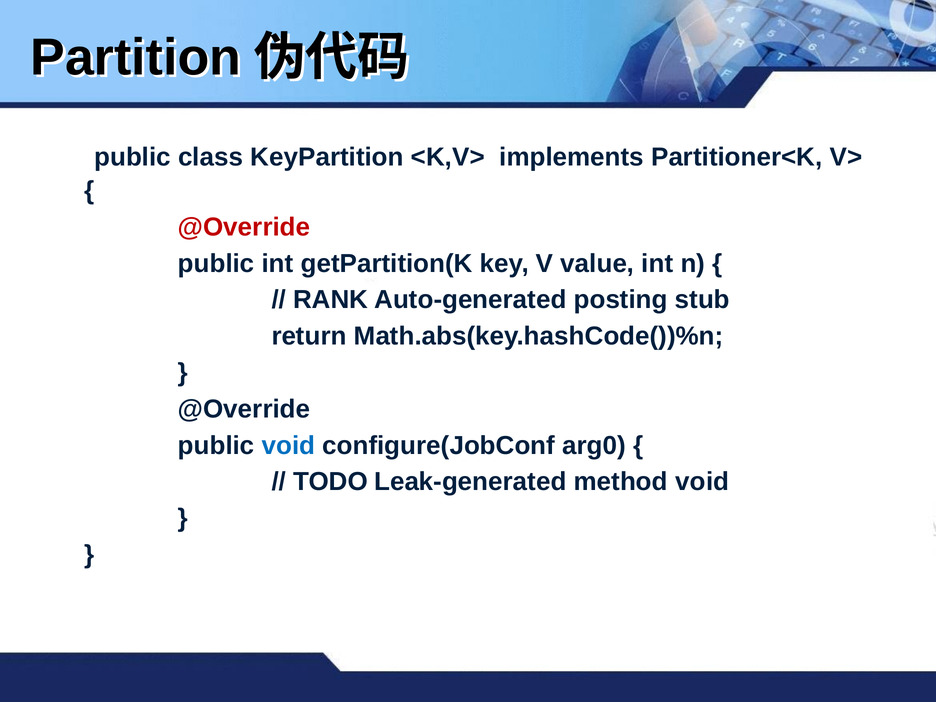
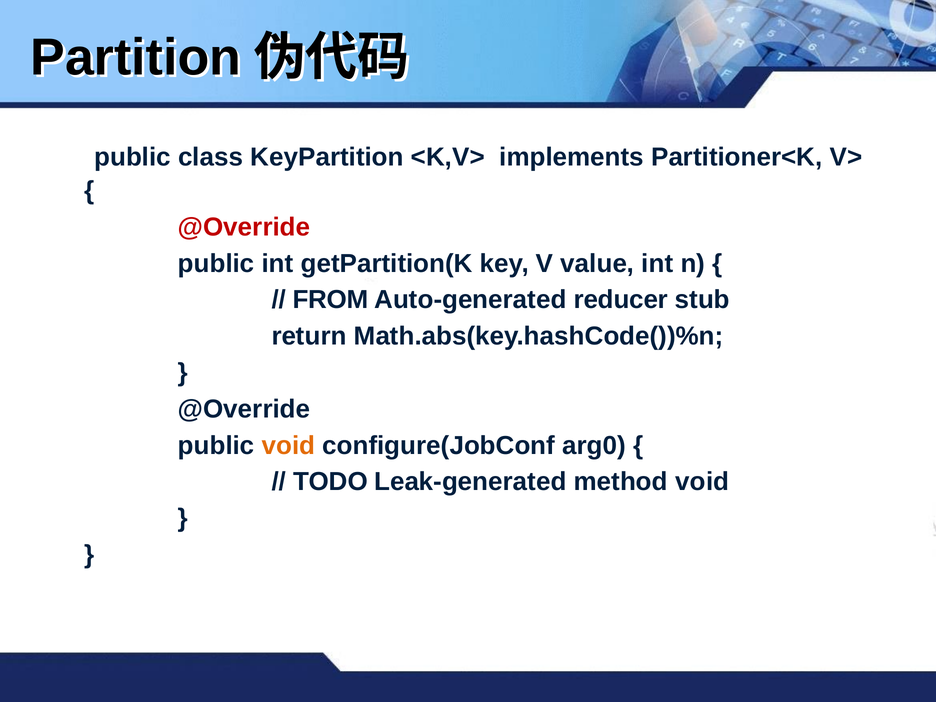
RANK: RANK -> FROM (331, 300)
posting: posting -> reducer (621, 300)
void colour: blue -> orange (288, 445)
